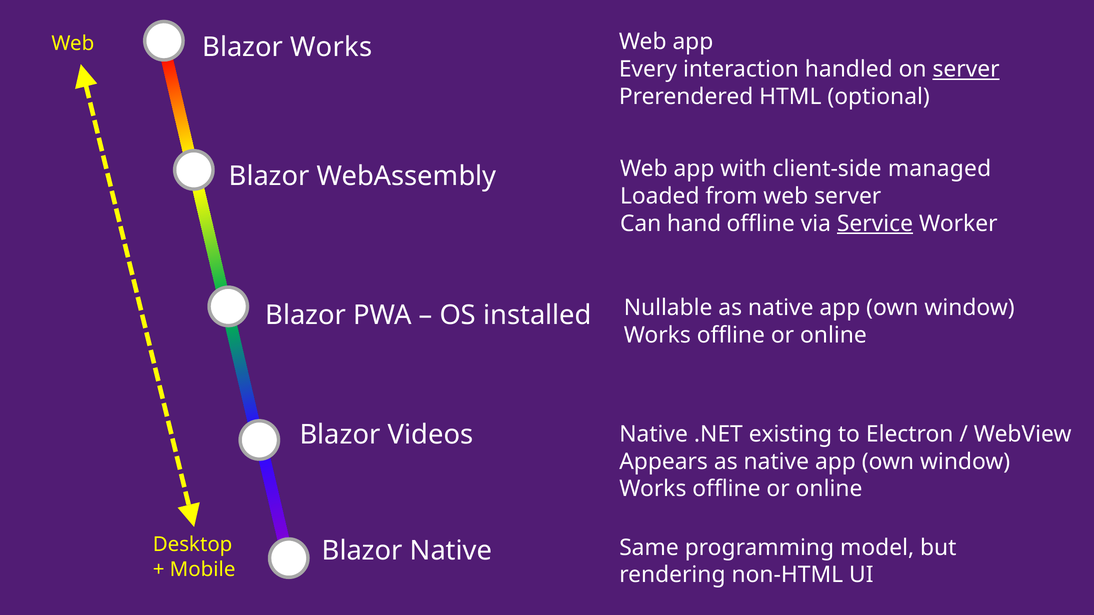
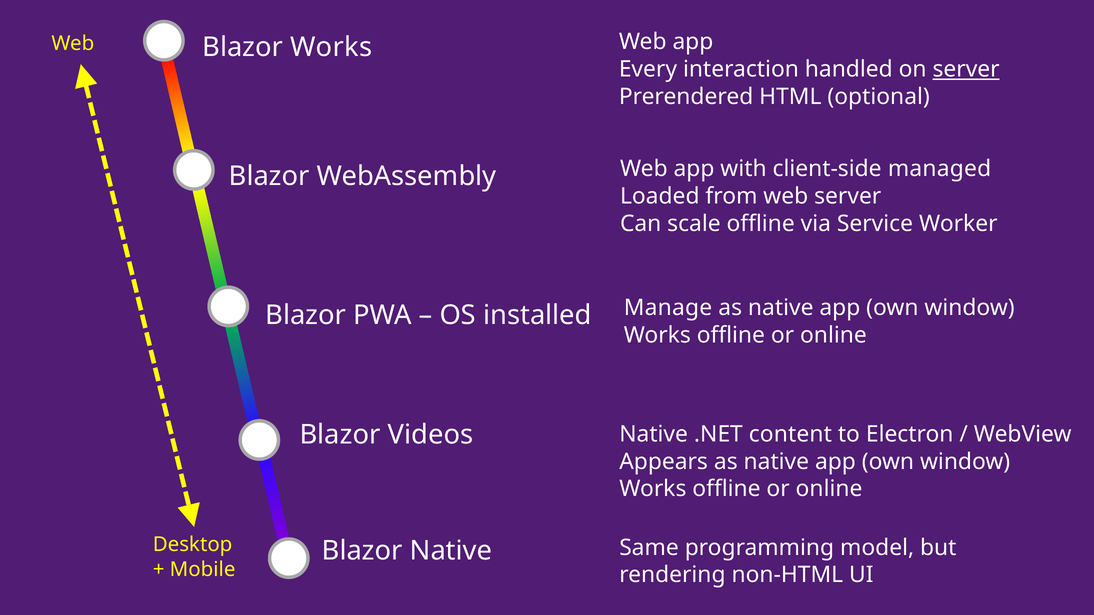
hand: hand -> scale (694, 224)
Service underline: present -> none (875, 224)
Nullable: Nullable -> Manage (668, 308)
existing: existing -> content (790, 435)
